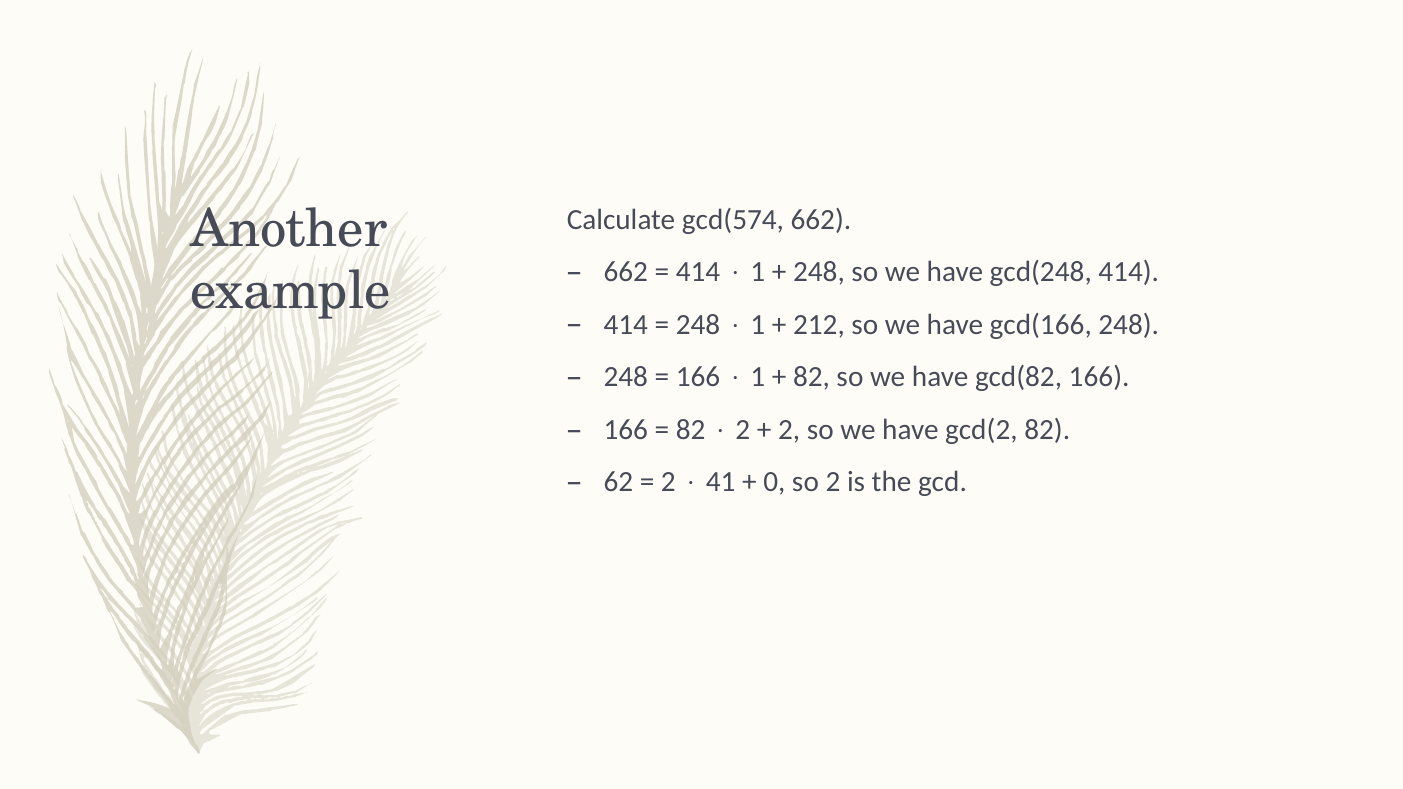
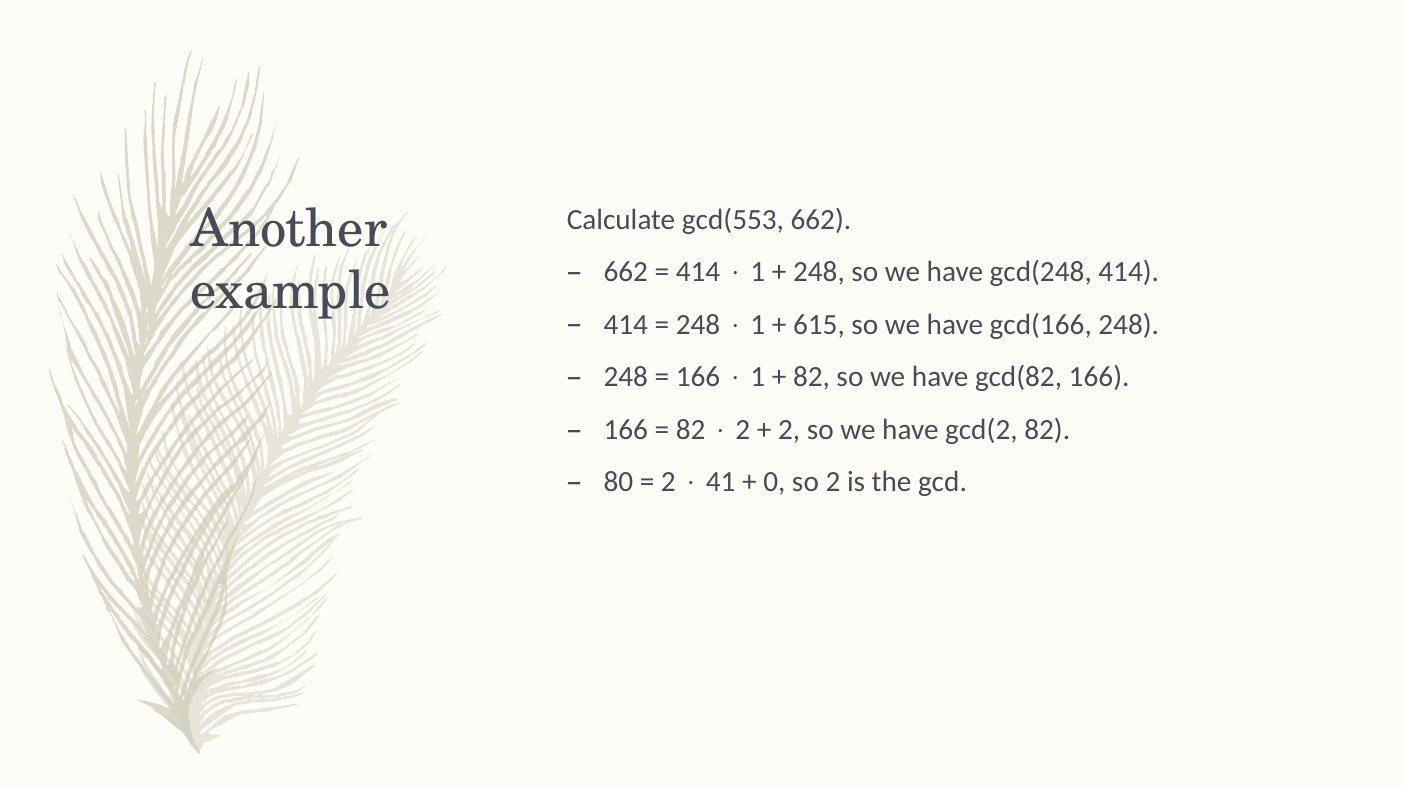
gcd(574: gcd(574 -> gcd(553 (733, 220)
212: 212 -> 615 (819, 325)
62: 62 -> 80 (618, 482)
